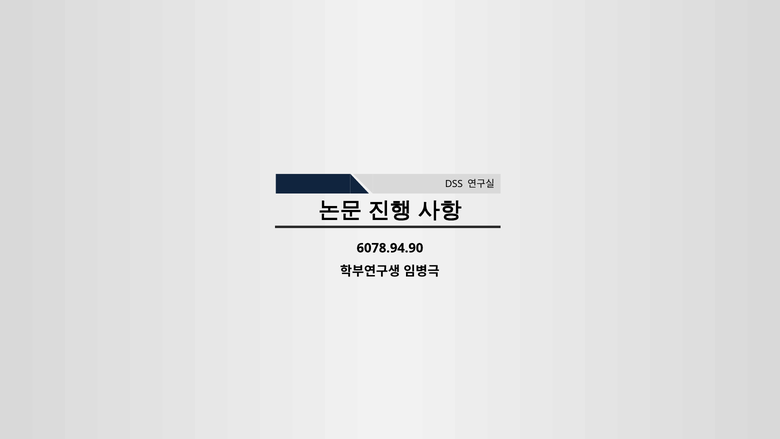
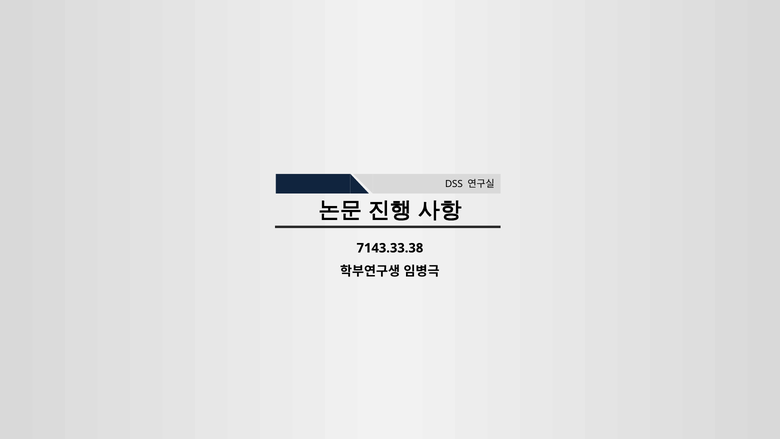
6078.94.90: 6078.94.90 -> 7143.33.38 (390, 248)
